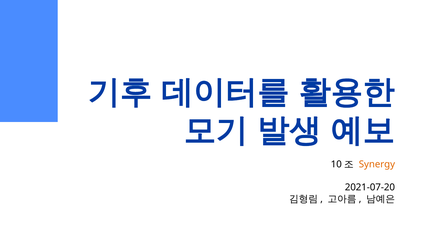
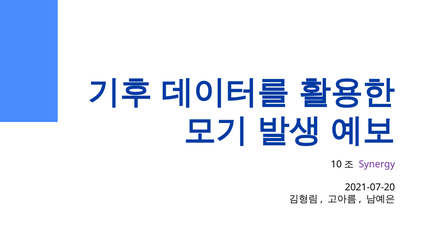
Synergy colour: orange -> purple (377, 164)
